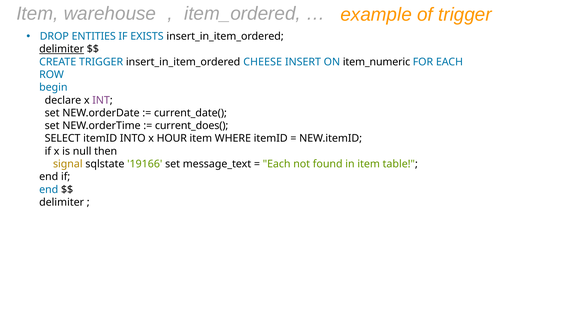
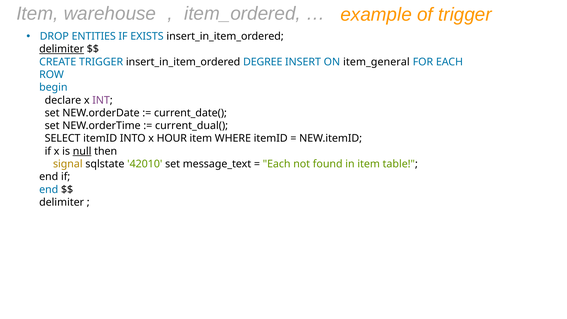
CHEESE: CHEESE -> DEGREE (263, 62)
item_numeric: item_numeric -> item_general (376, 62)
current_does(: current_does( -> current_dual( (192, 126)
null underline: none -> present (82, 151)
19166: 19166 -> 42010 (145, 164)
